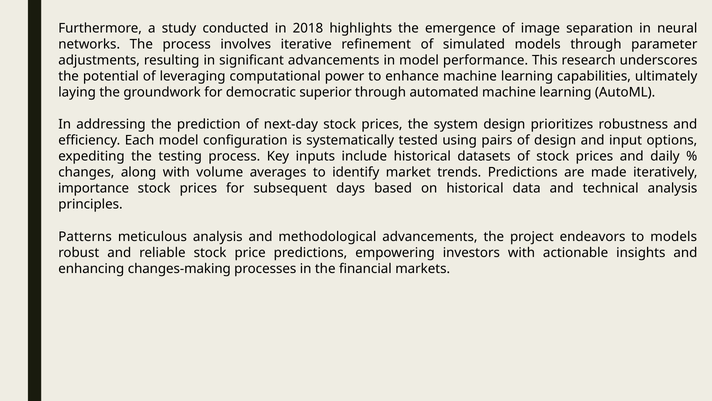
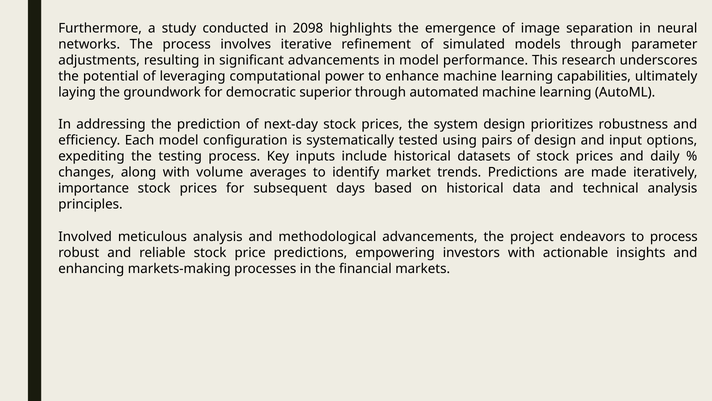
2018: 2018 -> 2098 (308, 28)
Patterns: Patterns -> Involved (85, 236)
to models: models -> process (674, 236)
changes-making: changes-making -> markets-making (179, 268)
